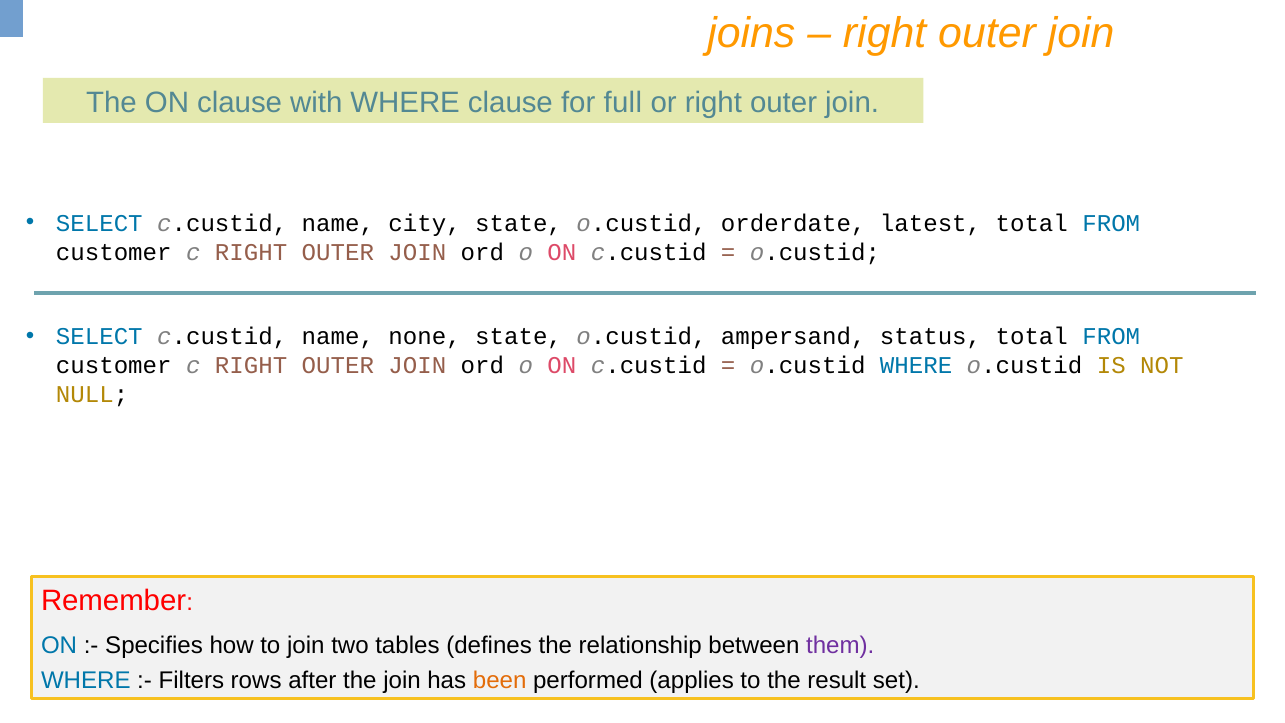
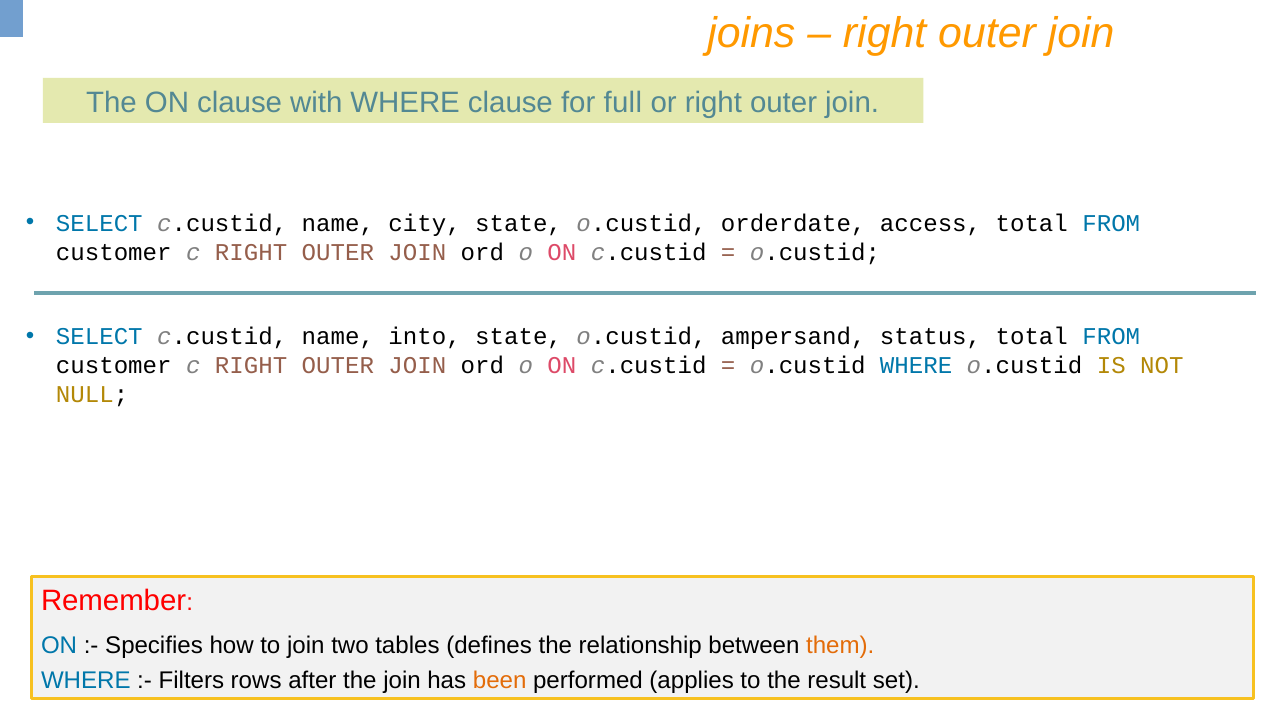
latest: latest -> access (931, 223)
none: none -> into (425, 337)
them colour: purple -> orange (840, 645)
